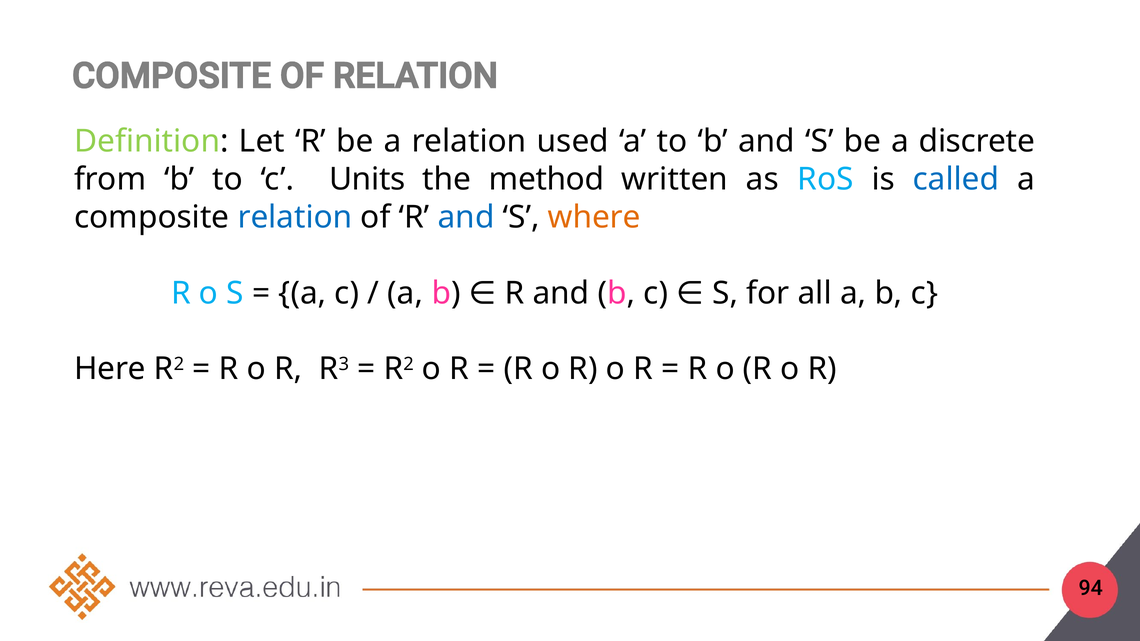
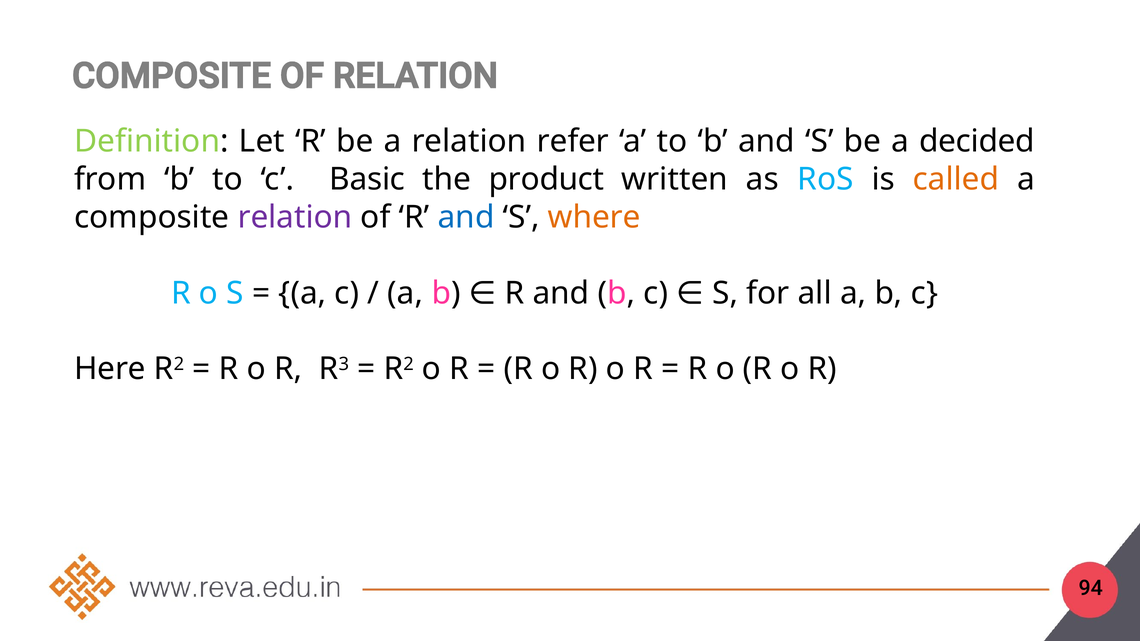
used: used -> refer (573, 141)
discrete: discrete -> decided (977, 141)
Units: Units -> Basic (367, 179)
method: method -> product (547, 179)
called colour: blue -> orange (956, 179)
relation colour: blue -> purple (295, 217)
